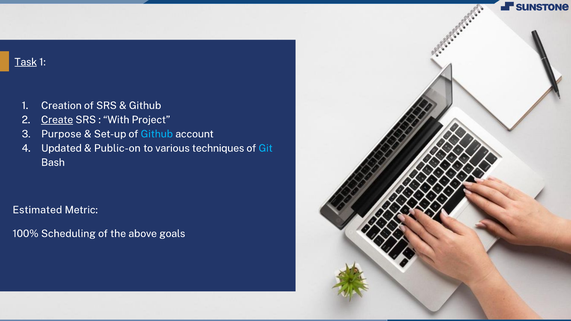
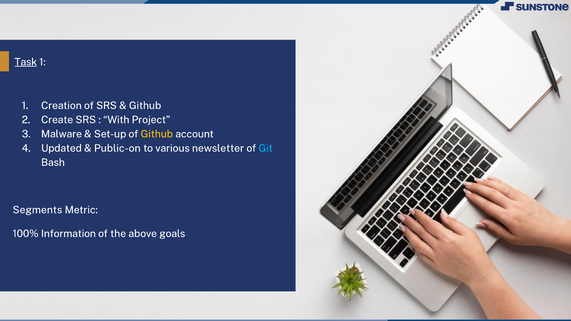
Create underline: present -> none (57, 120)
Purpose: Purpose -> Malware (61, 134)
Github colour: light blue -> yellow (157, 134)
techniques: techniques -> newsletter (218, 148)
Estimated: Estimated -> Segments (37, 210)
Scheduling: Scheduling -> Information (68, 234)
